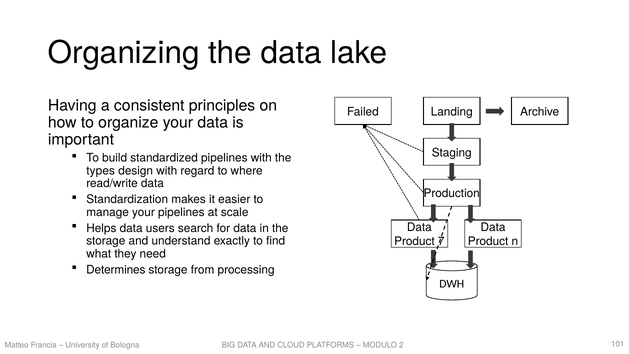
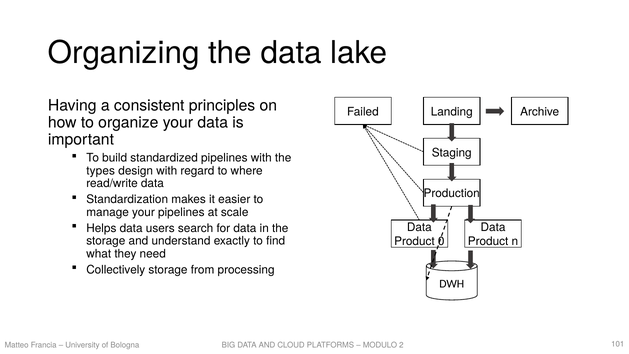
7: 7 -> 0 (441, 241)
Determines: Determines -> Collectively (116, 270)
